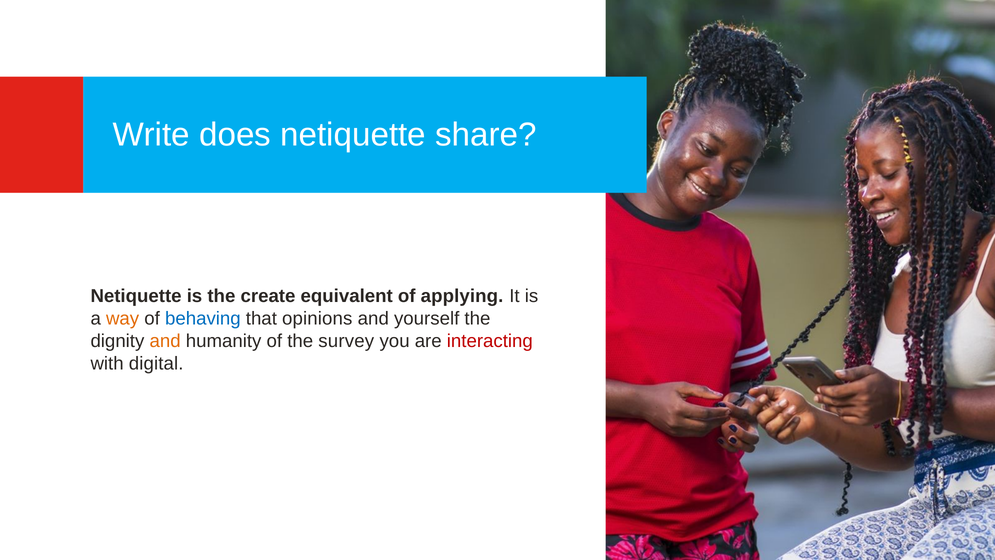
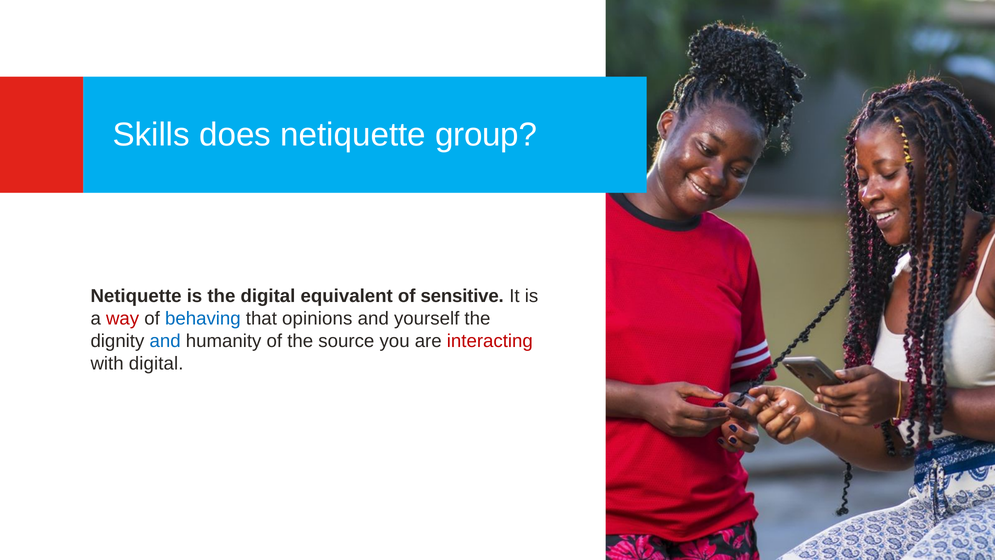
Write: Write -> Skills (151, 134)
share: share -> group (486, 134)
the create: create -> digital (268, 296)
applying: applying -> sensitive (462, 296)
way colour: orange -> red (123, 318)
and colour: orange -> blue (165, 341)
survey: survey -> source (346, 341)
